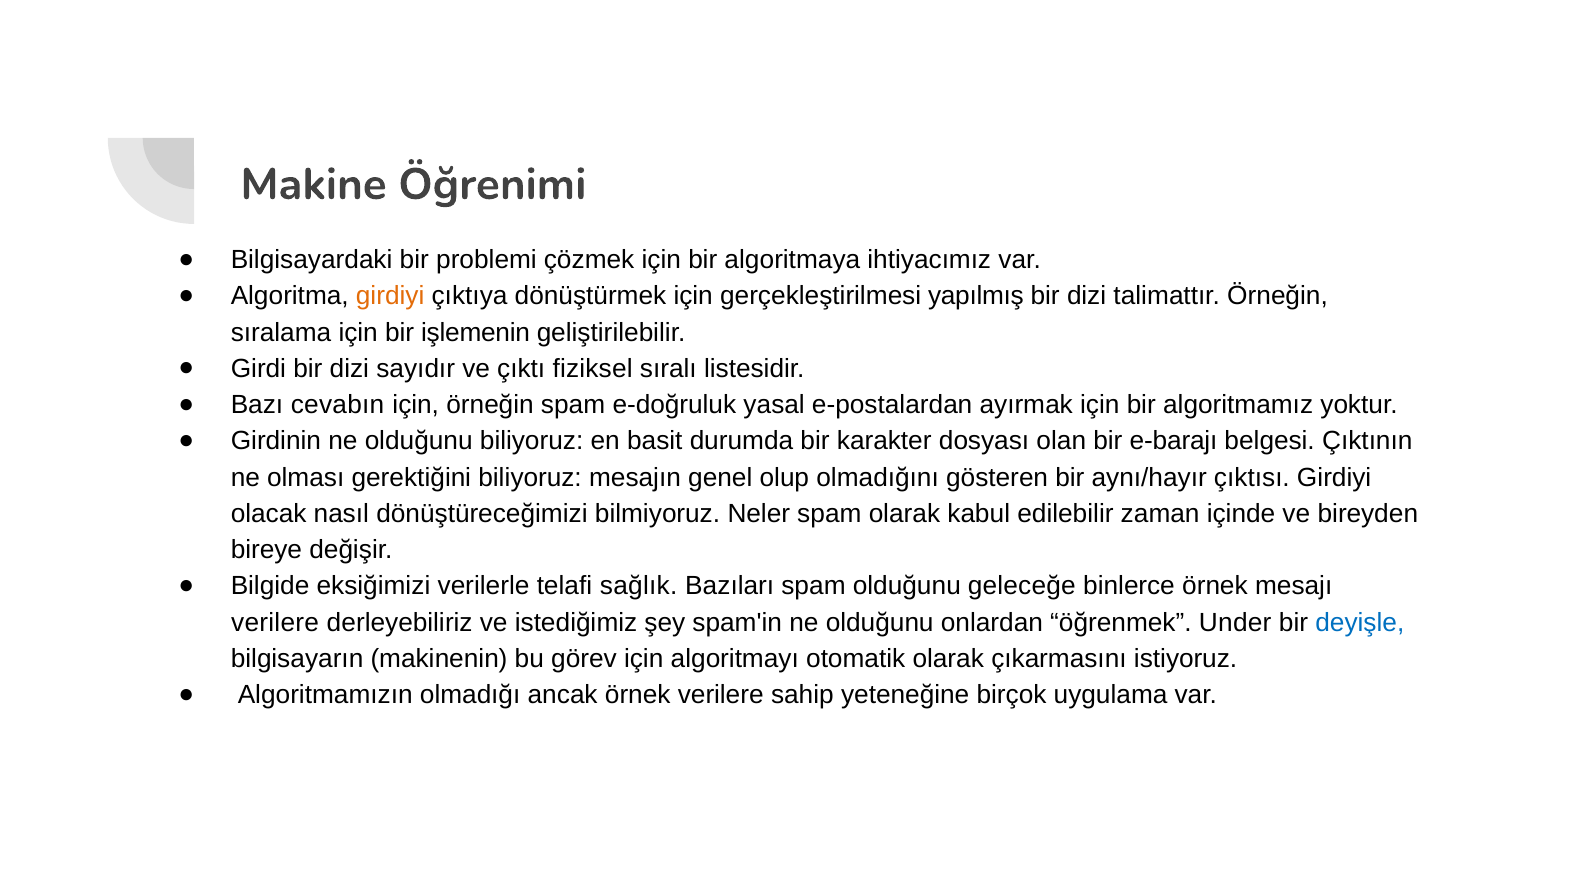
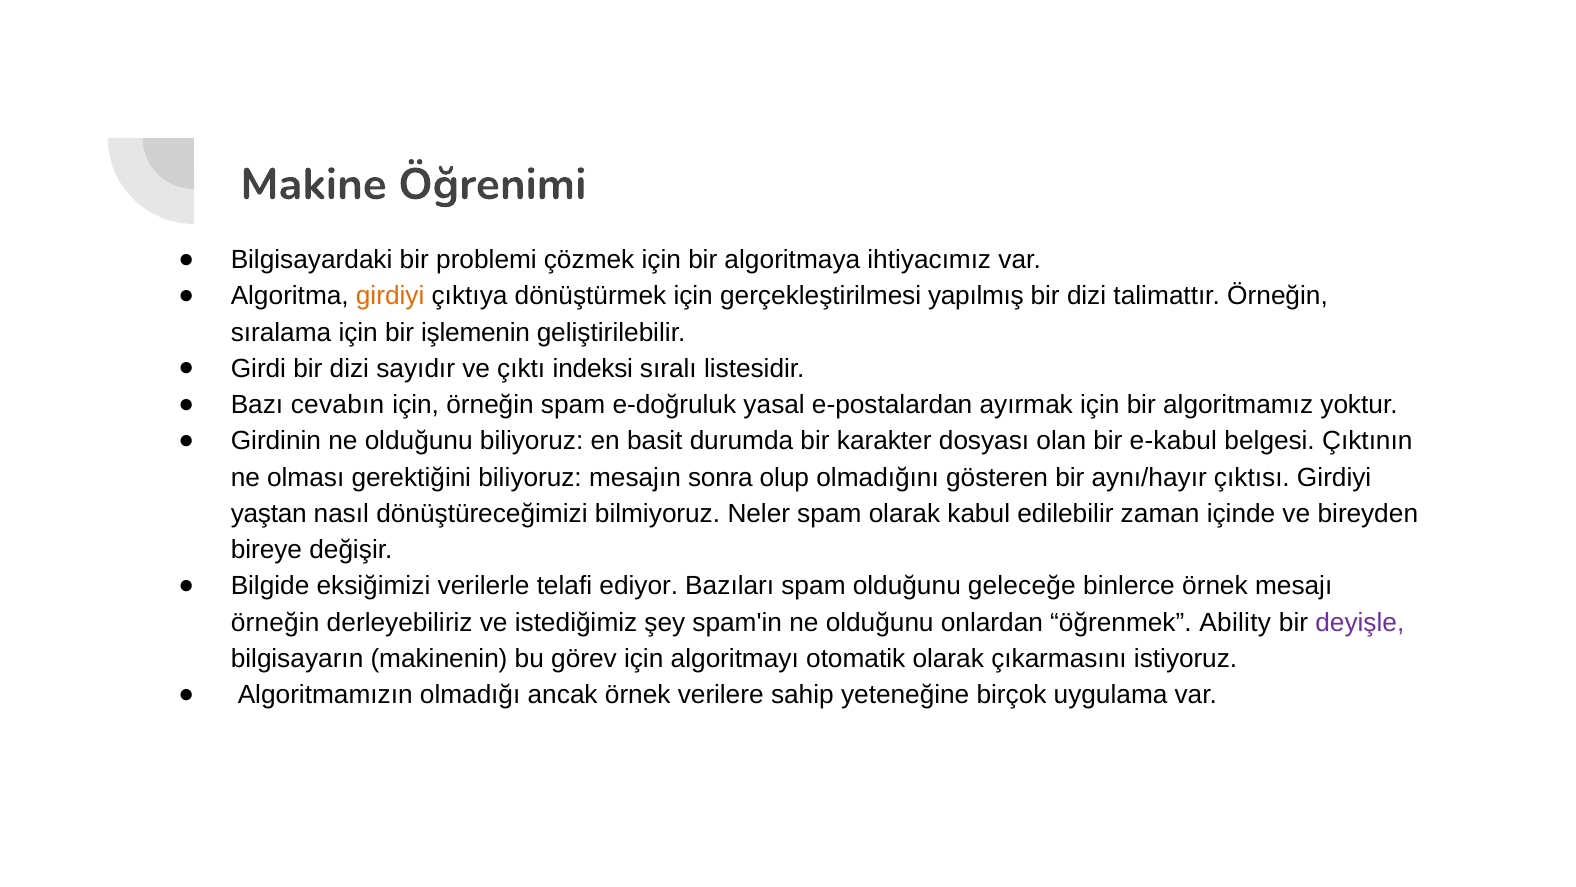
fiziksel: fiziksel -> indeksi (593, 368)
e-barajı: e-barajı -> e-kabul (1173, 441)
genel: genel -> sonra (720, 477)
olacak: olacak -> yaştan (269, 513)
sağlık: sağlık -> ediyor (639, 586)
verilere: verilere -> örneğin (275, 622)
Under: Under -> Ability (1235, 622)
deyişle colour: blue -> purple (1360, 622)
